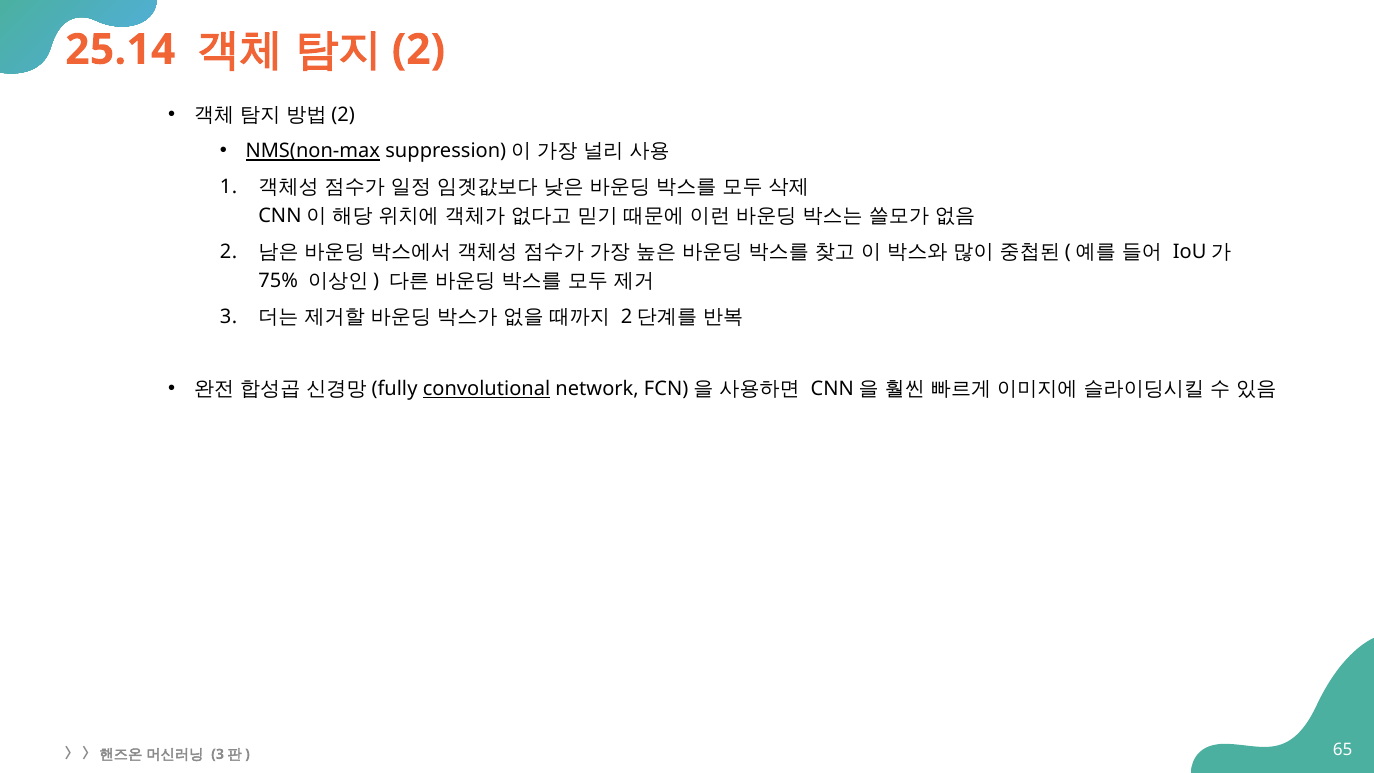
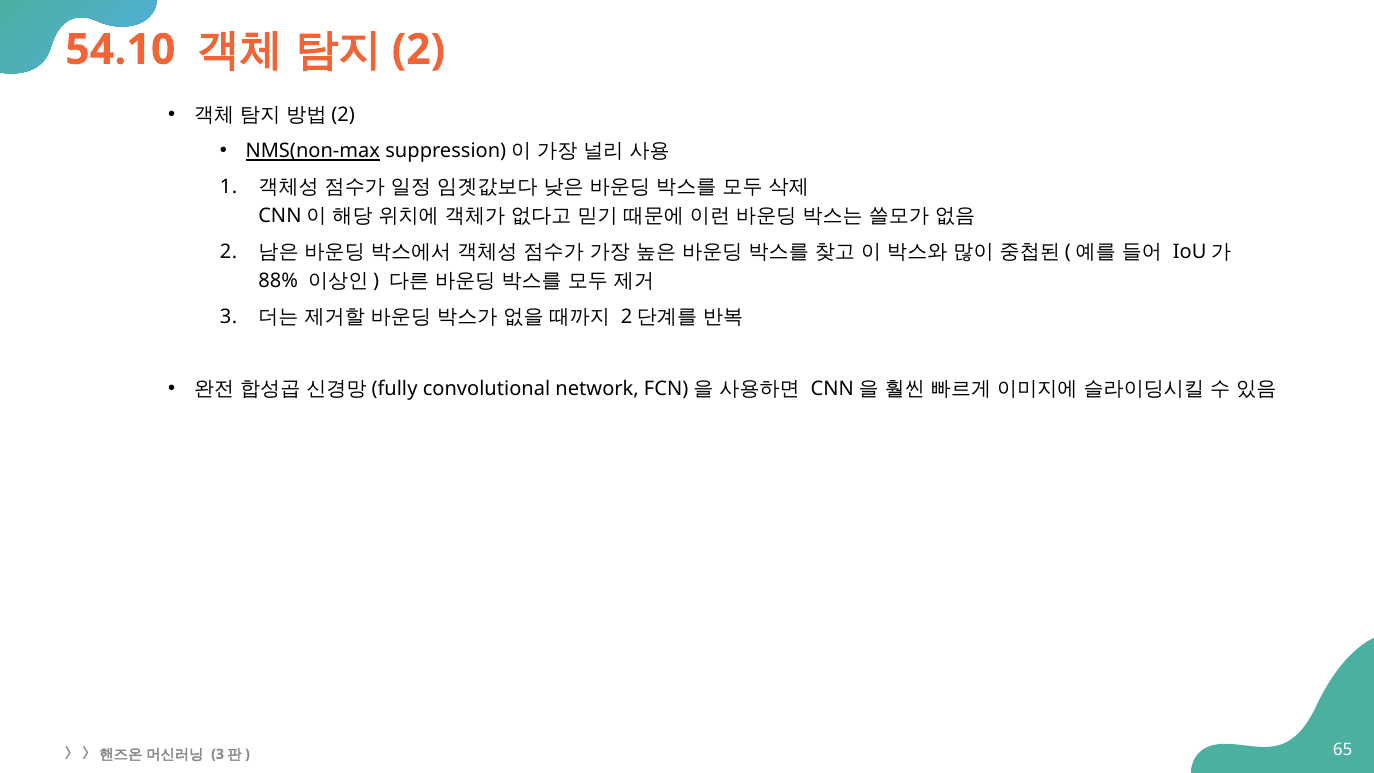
25.14: 25.14 -> 54.10 (120, 50)
75%: 75% -> 88% (278, 281)
convolutional underline: present -> none (487, 389)
